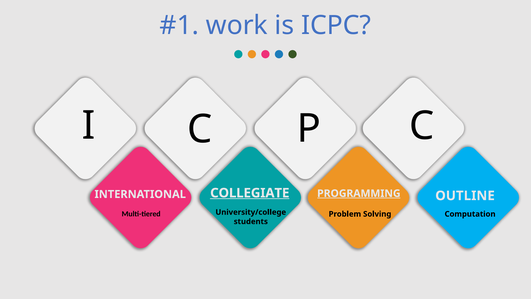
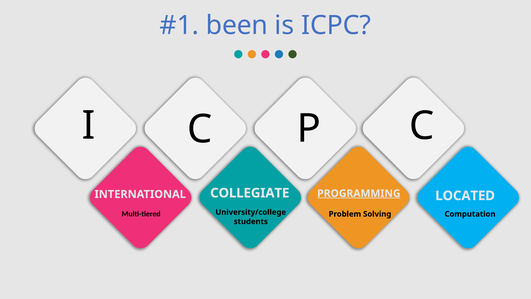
work: work -> been (237, 25)
COLLEGIATE underline: present -> none (250, 193)
OUTLINE: OUTLINE -> LOCATED (465, 196)
